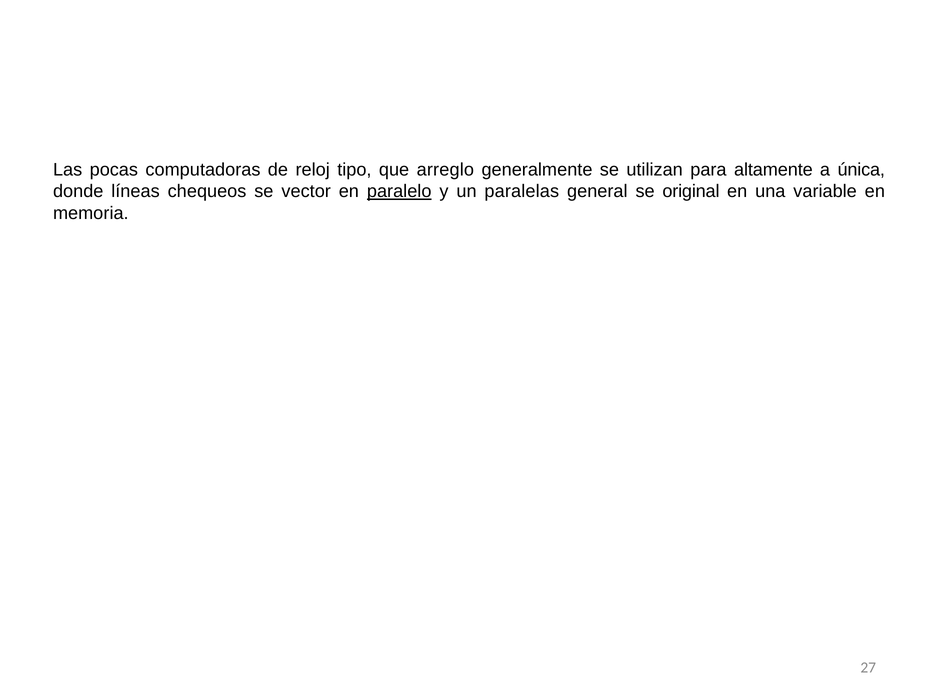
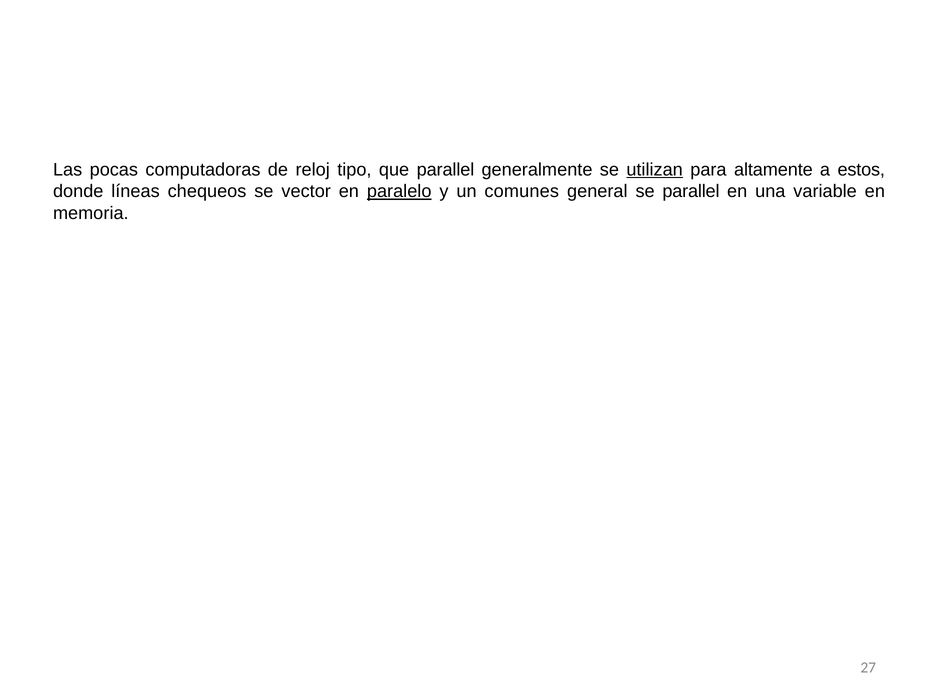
que arreglo: arreglo -> parallel (445, 170)
utilizan underline: none -> present (655, 170)
única: única -> estos (861, 170)
paralelas: paralelas -> comunes (522, 191)
se original: original -> parallel (691, 191)
